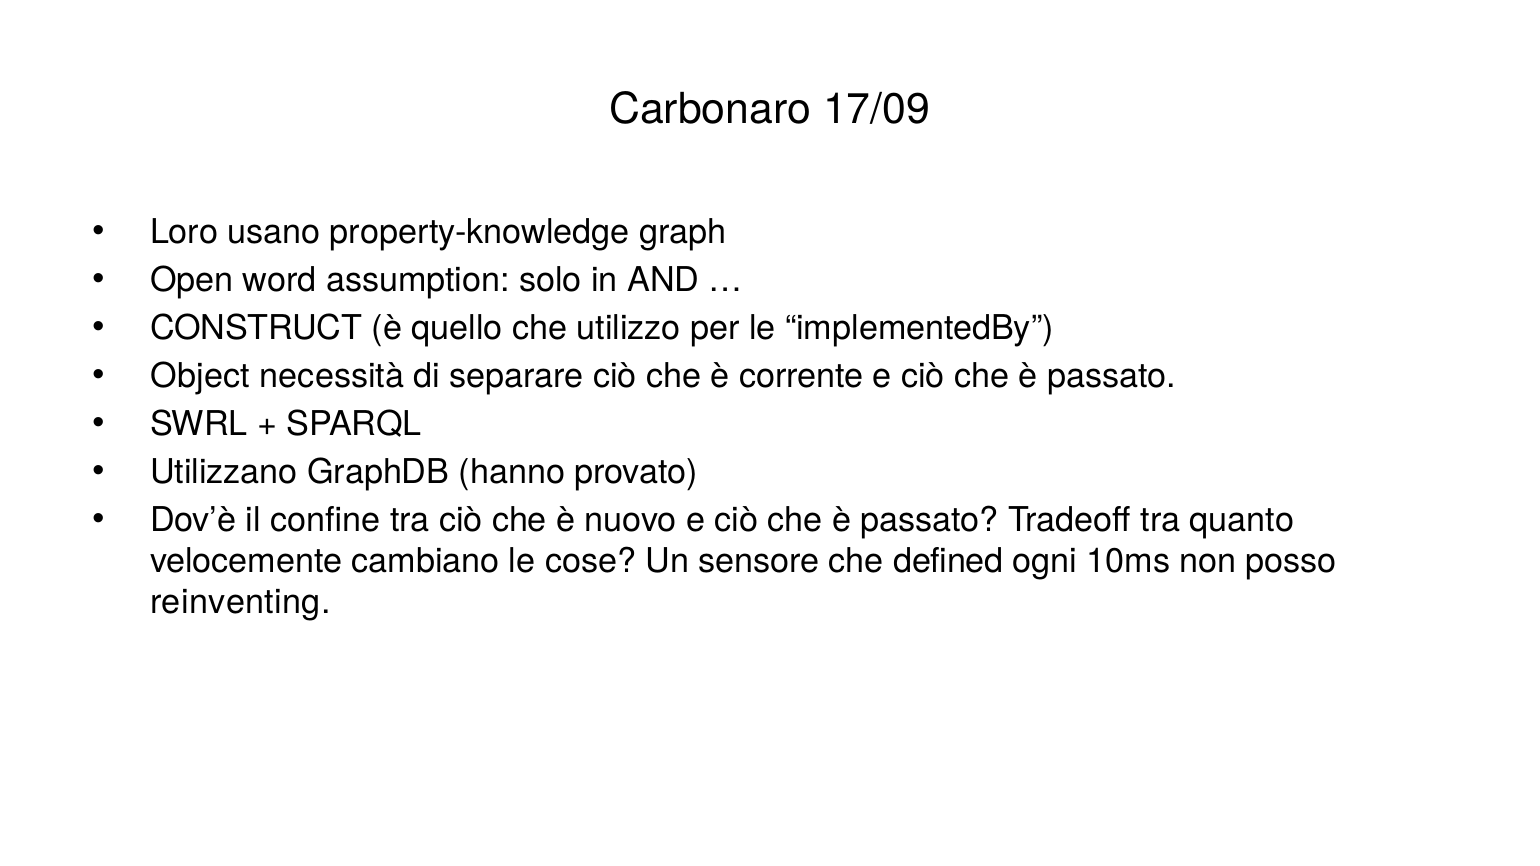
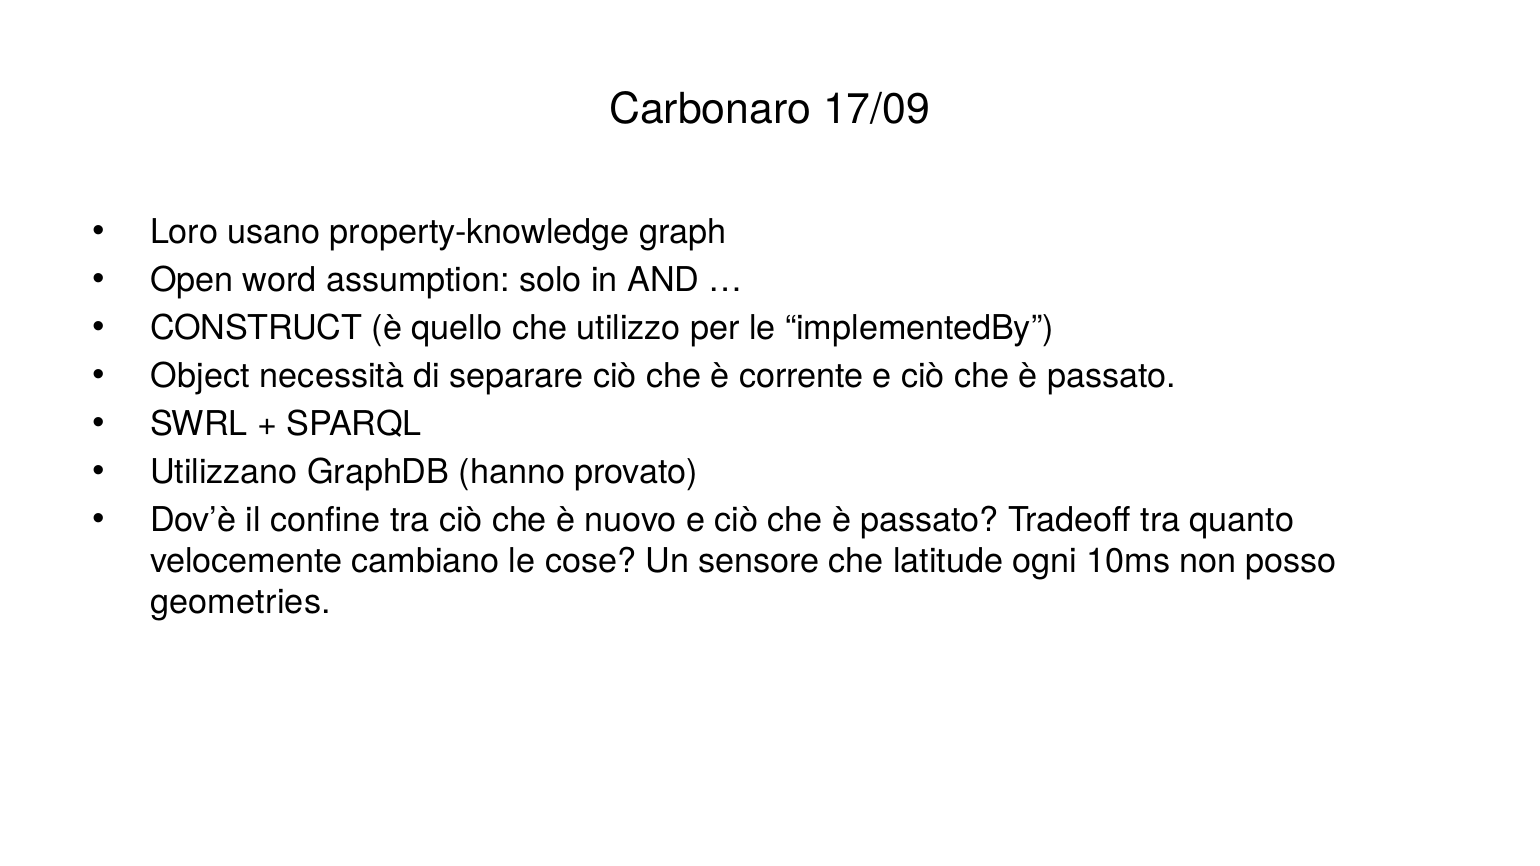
defined: defined -> latitude (948, 561)
reinventing: reinventing -> geometries (241, 602)
